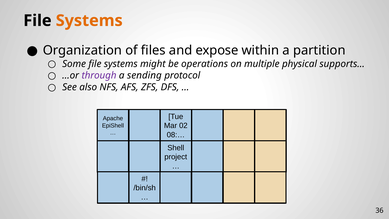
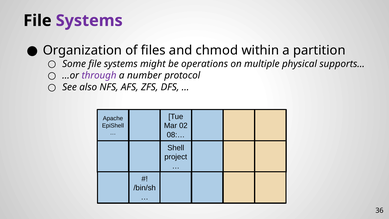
Systems colour: orange -> purple (89, 21)
expose: expose -> chmod (217, 50)
sending: sending -> number (144, 75)
